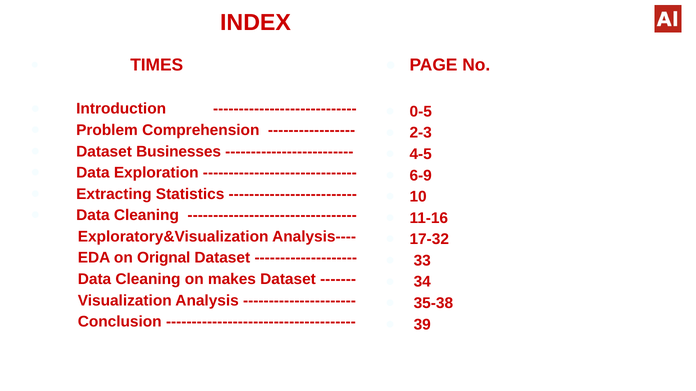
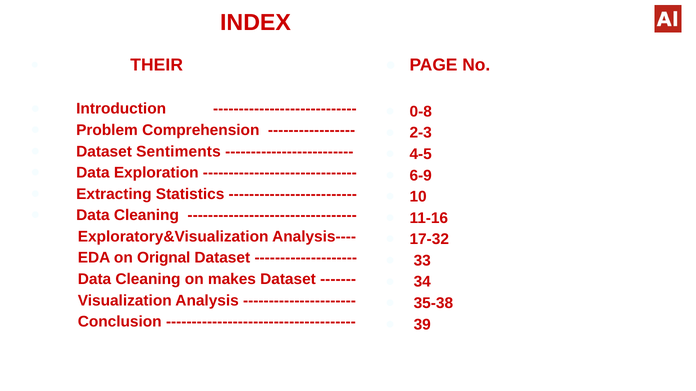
TIMES: TIMES -> THEIR (157, 65)
0-5: 0-5 -> 0-8 (421, 112)
Businesses: Businesses -> Sentiments (178, 152)
